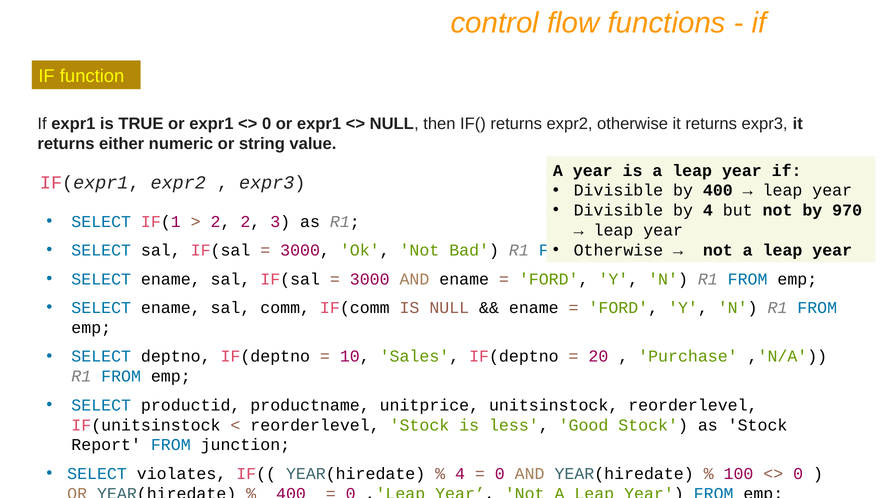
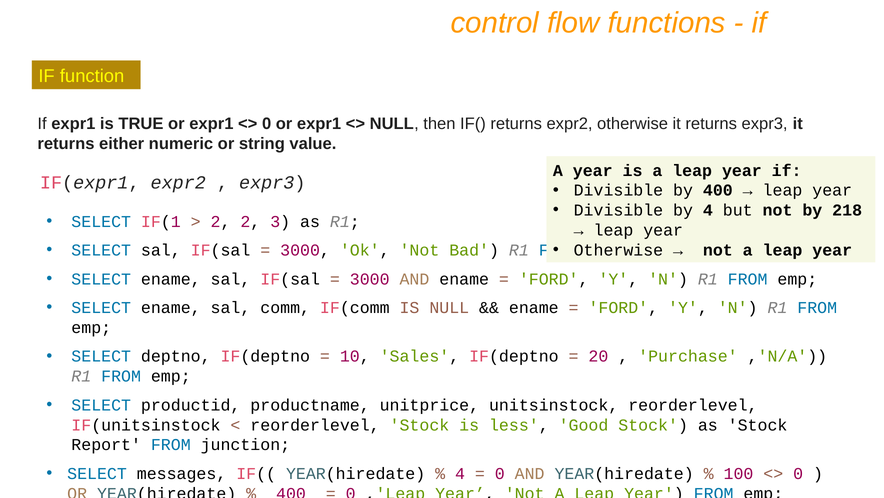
970: 970 -> 218 (847, 210)
violates: violates -> messages (182, 473)
